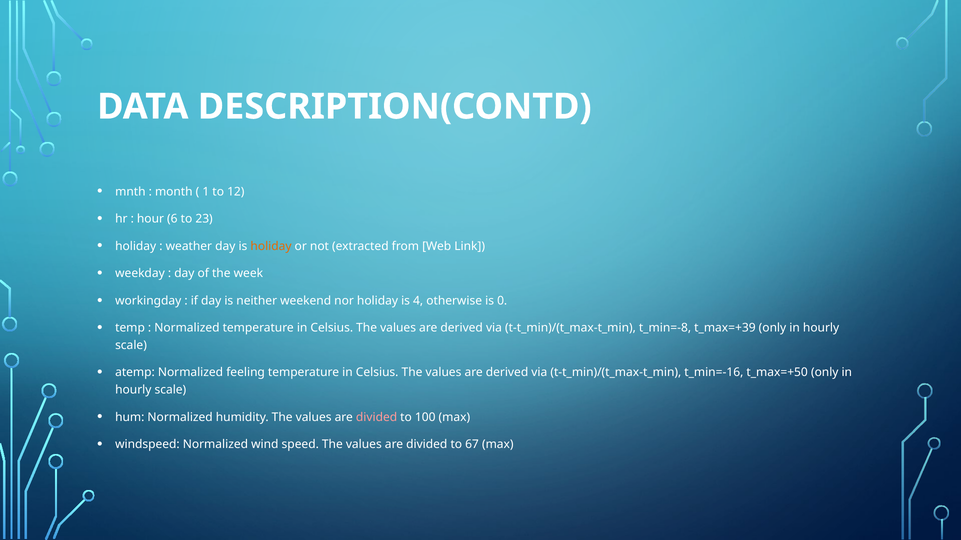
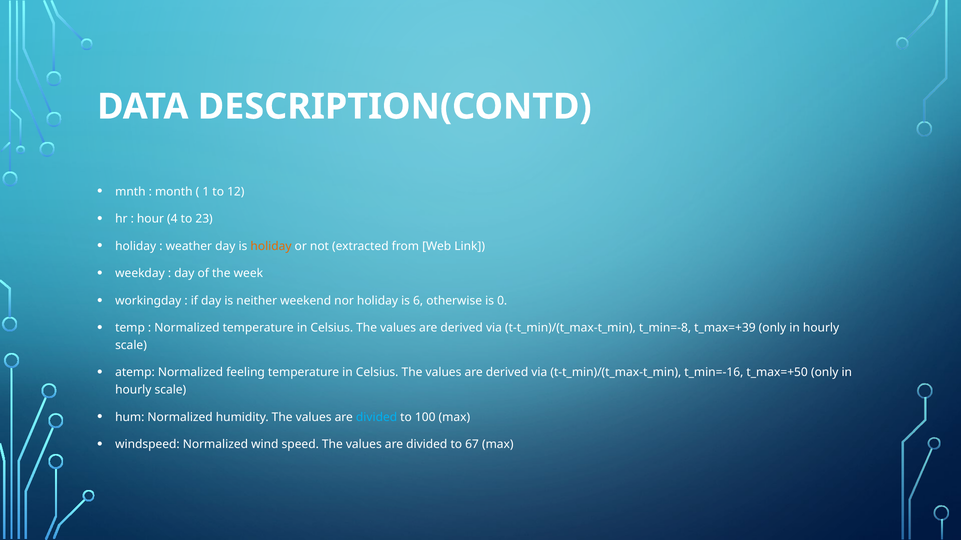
6: 6 -> 4 (172, 219)
4: 4 -> 6 (418, 301)
divided colour: pink -> light blue (377, 417)
